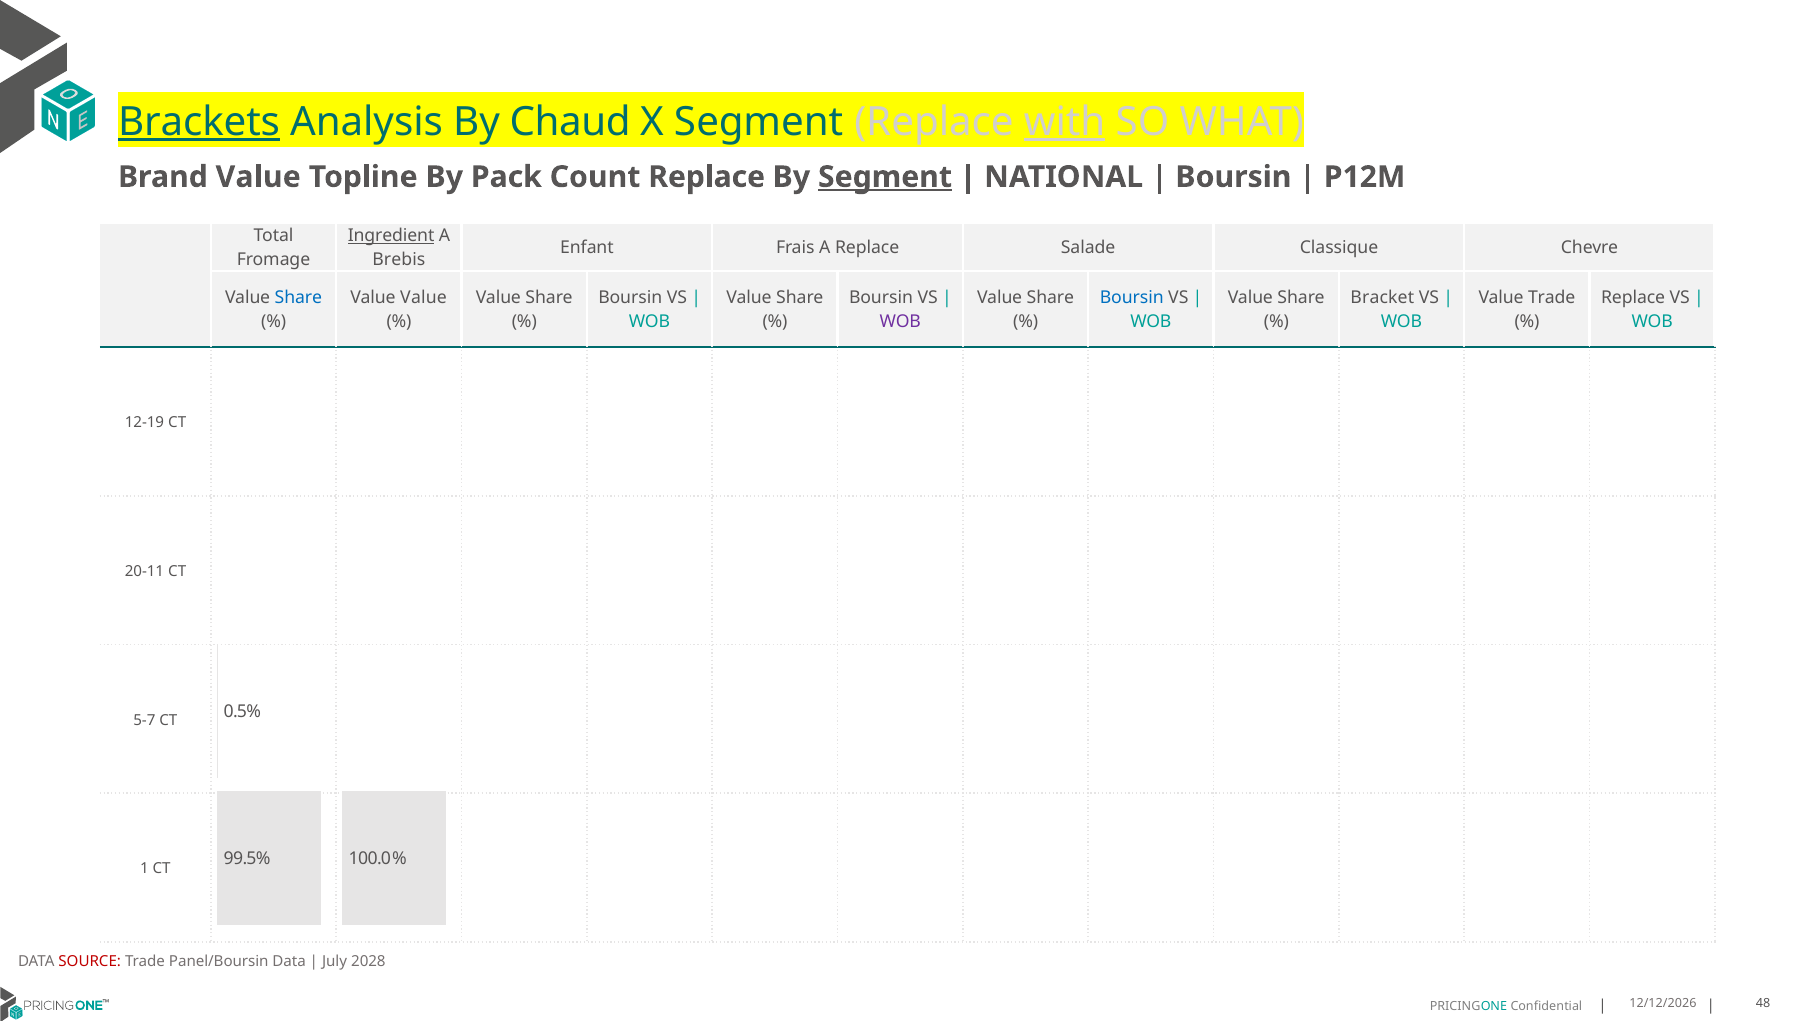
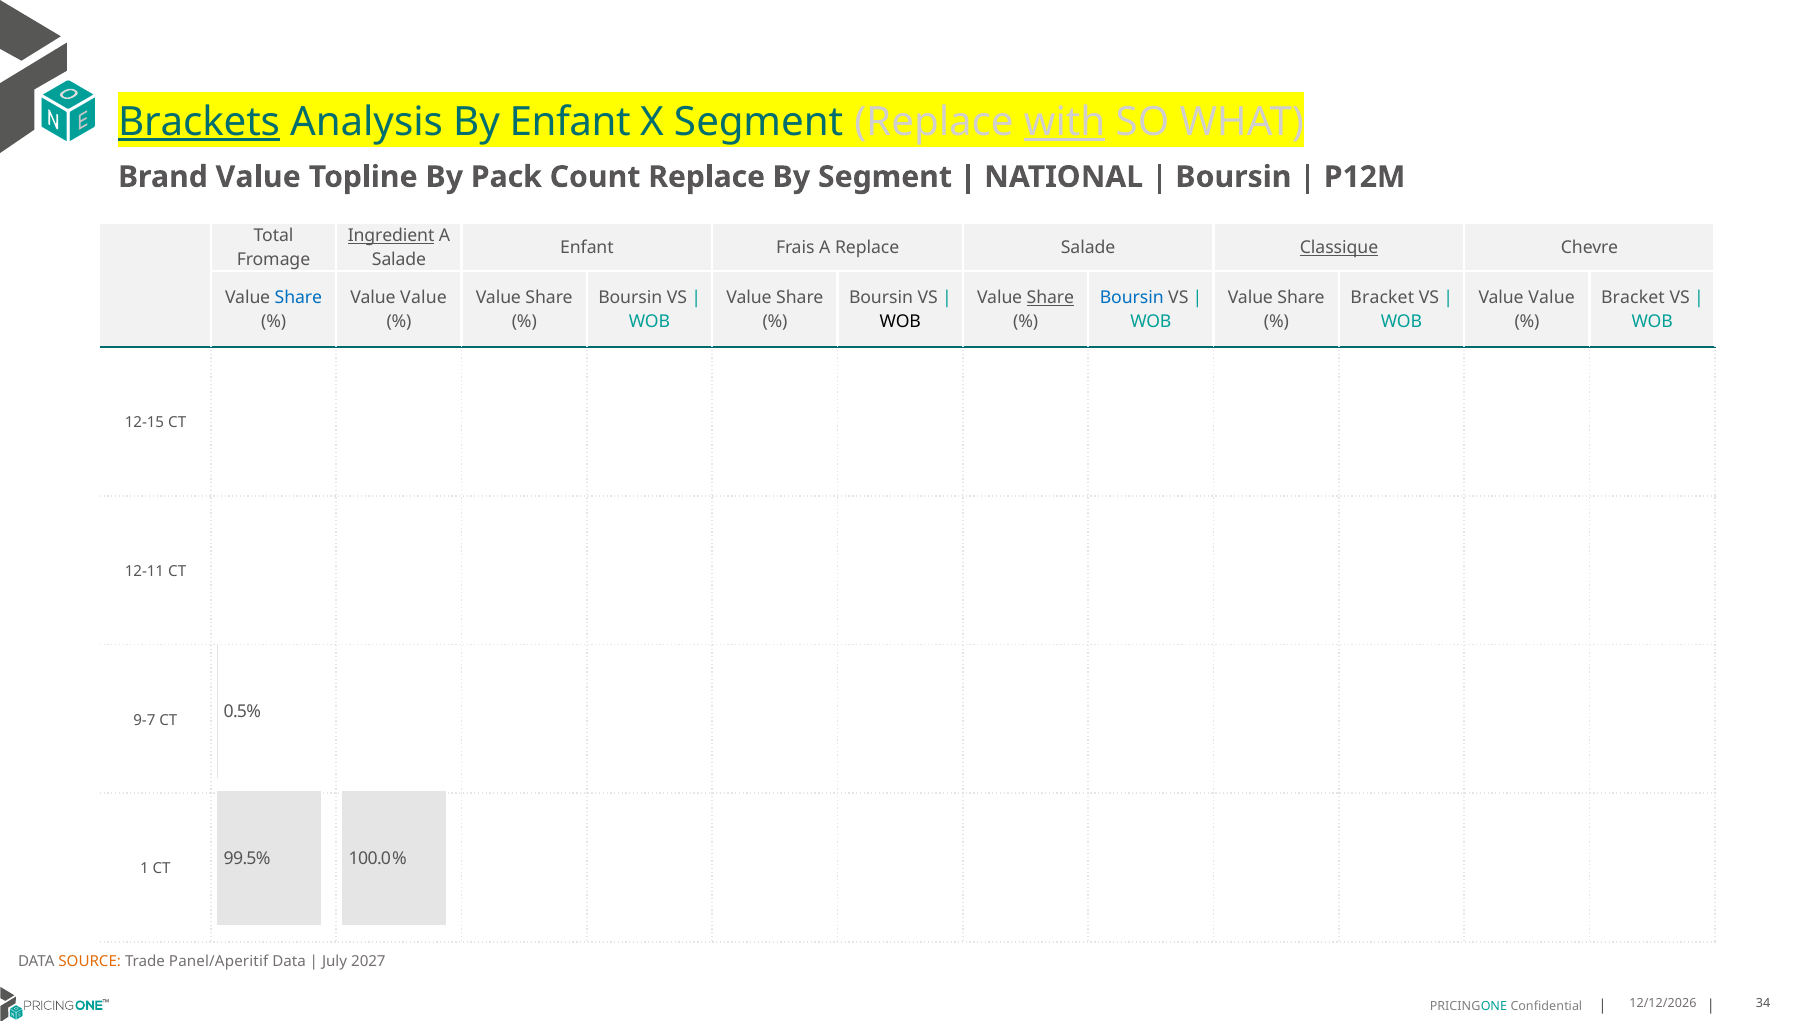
By Chaud: Chaud -> Enfant (570, 122)
Segment underline: present -> none (885, 177)
Classique underline: none -> present (1339, 248)
Brebis: Brebis -> Salade (399, 260)
Share underline: none -> present (1050, 298)
Trade: Trade -> Value (1552, 298)
Replace: Replace -> Bracket (1633, 298)
WOB colour: purple -> black (900, 322)
12-19: 12-19 -> 12-15 (144, 423)
20-11: 20-11 -> 12-11 (144, 571)
5-7: 5-7 -> 9-7 (144, 720)
SOURCE colour: red -> orange (90, 962)
Panel/Boursin: Panel/Boursin -> Panel/Aperitif (219, 962)
2028: 2028 -> 2027 (368, 962)
48: 48 -> 34 (1763, 1004)
